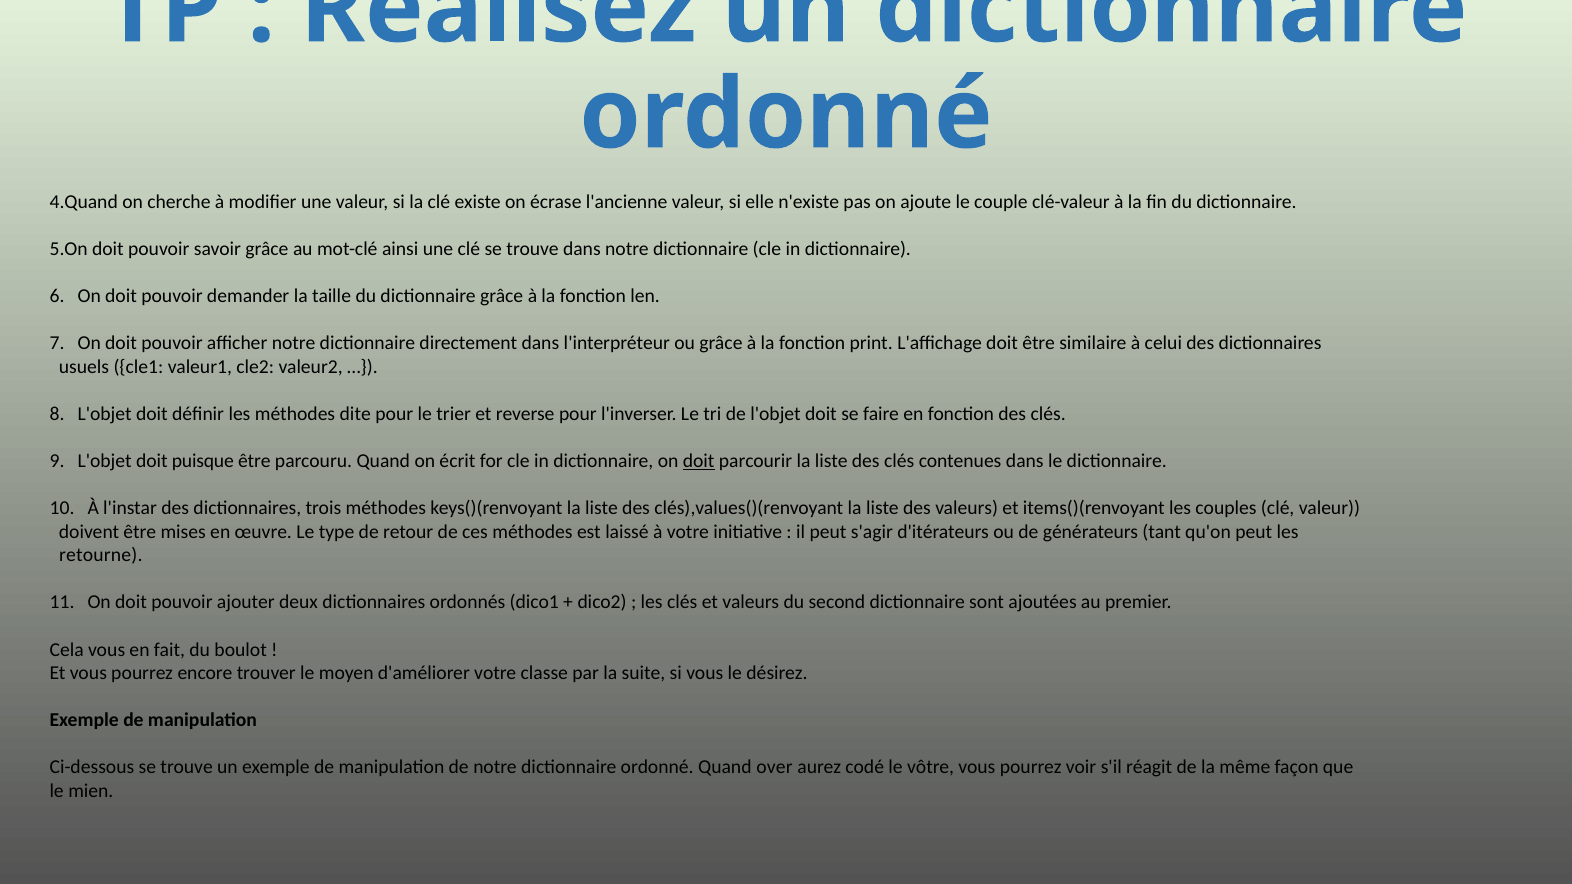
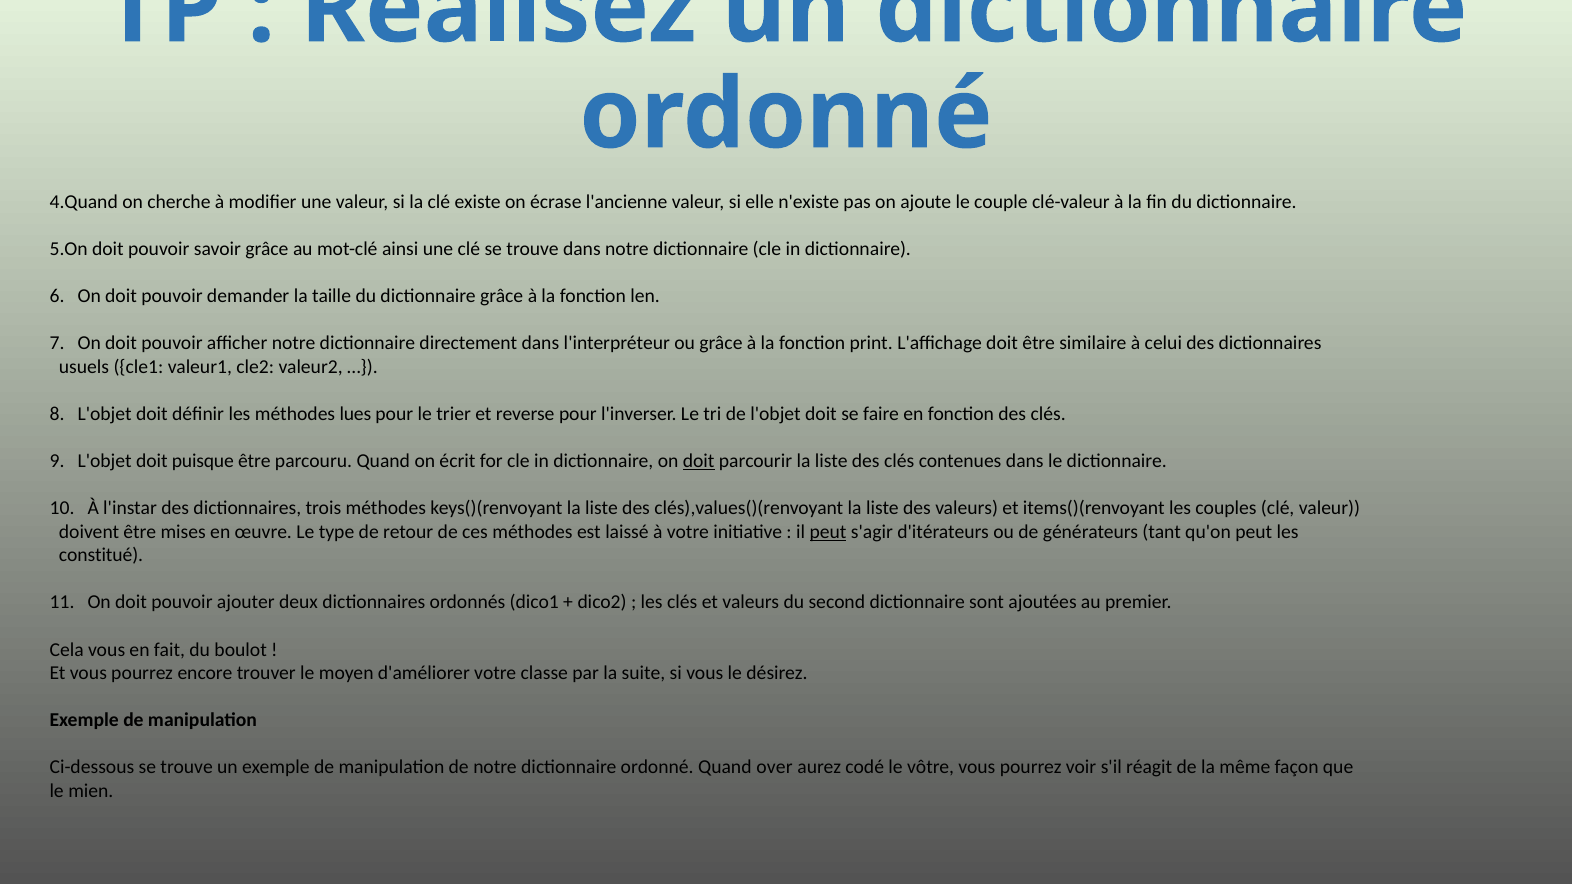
dite: dite -> lues (355, 414)
peut underline: none -> present (828, 532)
retourne: retourne -> constitué (101, 555)
